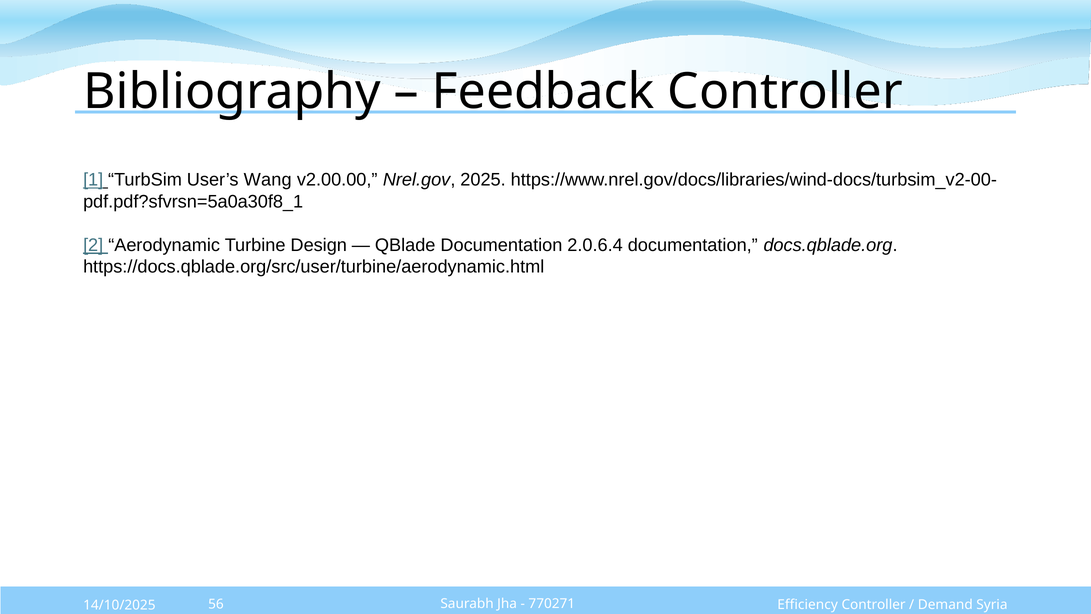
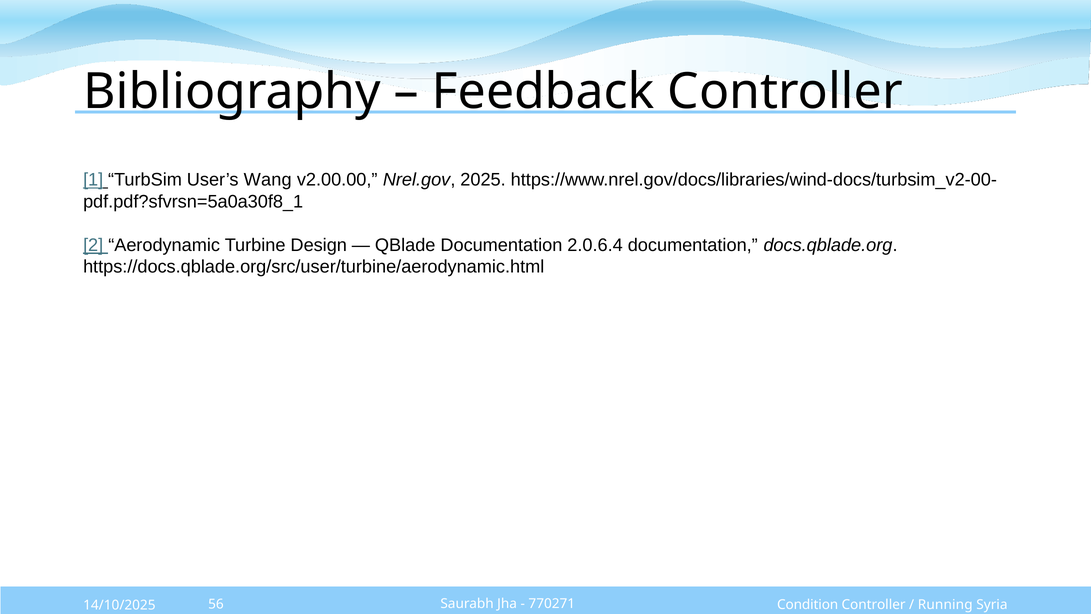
Efficiency: Efficiency -> Condition (808, 605)
Demand: Demand -> Running (945, 605)
